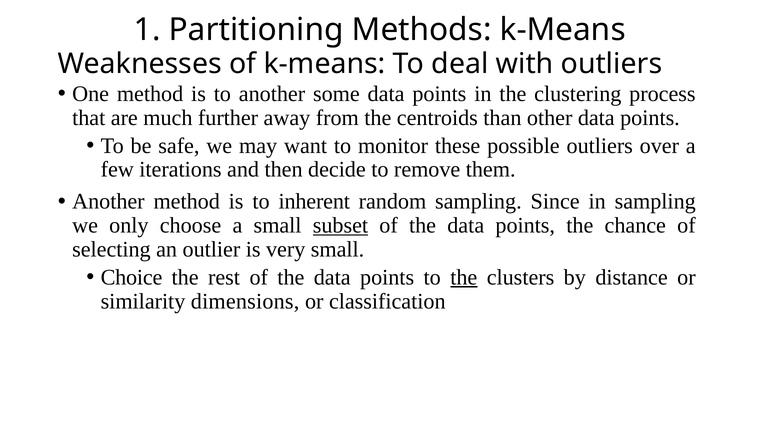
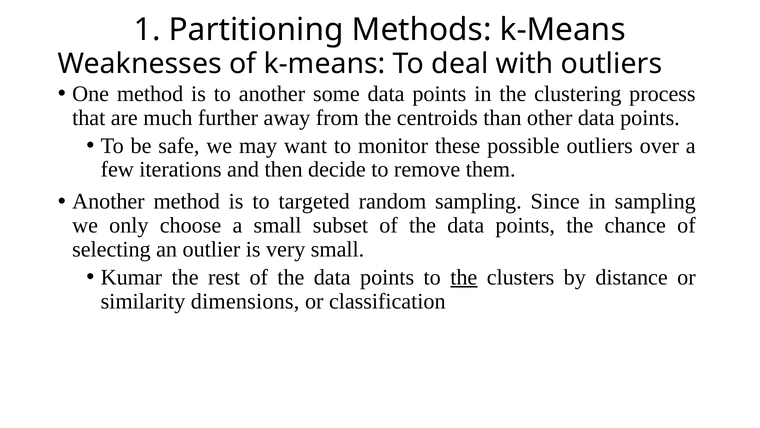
inherent: inherent -> targeted (314, 201)
subset underline: present -> none (340, 225)
Choice: Choice -> Kumar (131, 277)
